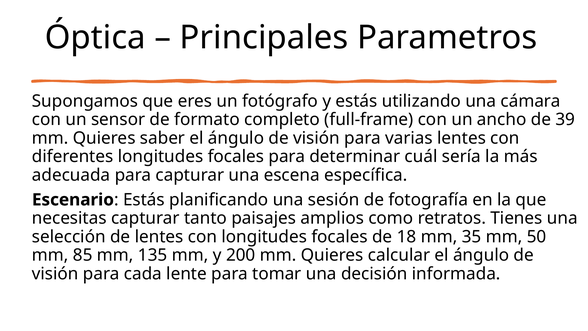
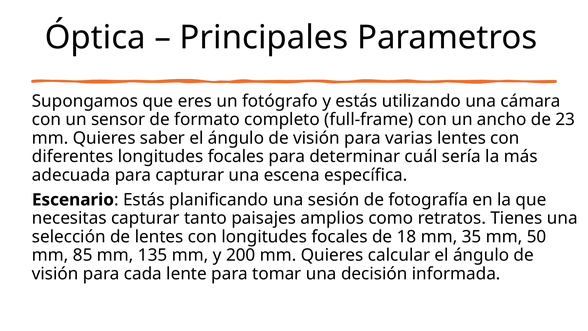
39: 39 -> 23 (565, 120)
